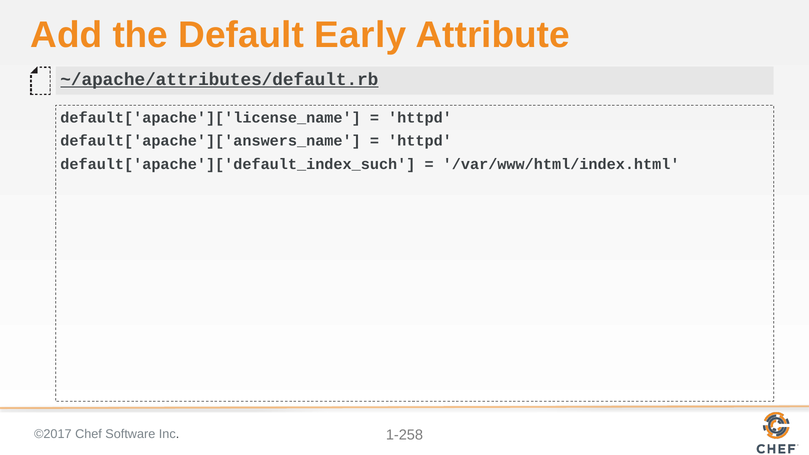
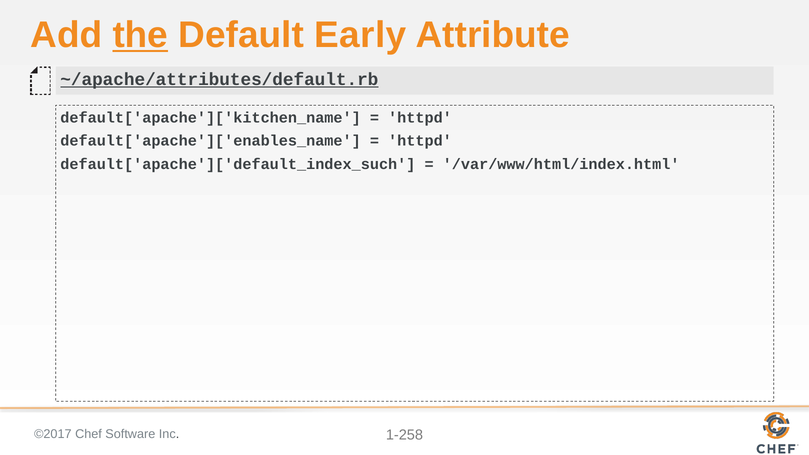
the underline: none -> present (140, 35)
default['apache']['license_name: default['apache']['license_name -> default['apache']['kitchen_name (211, 118)
default['apache']['answers_name: default['apache']['answers_name -> default['apache']['enables_name (211, 141)
